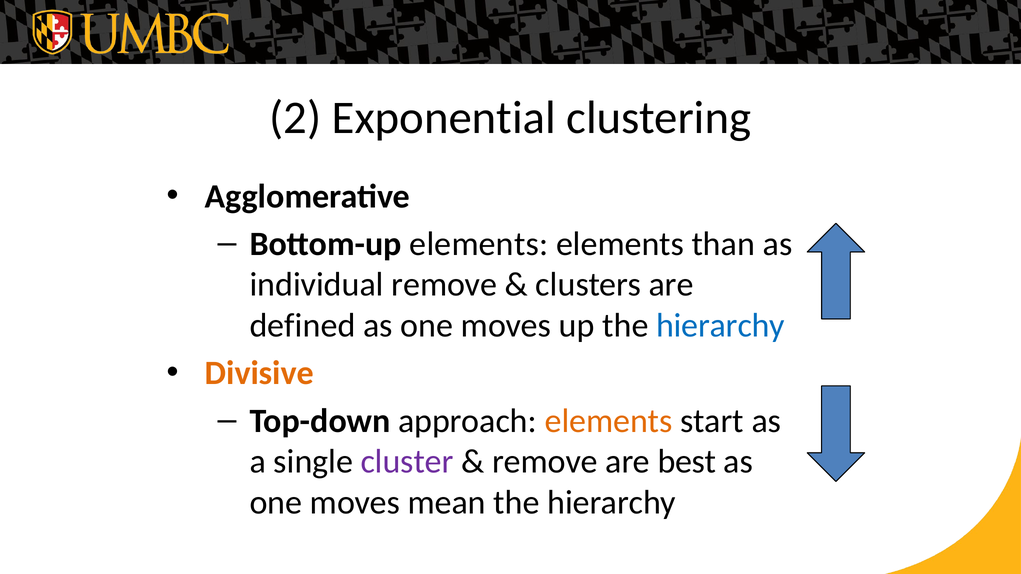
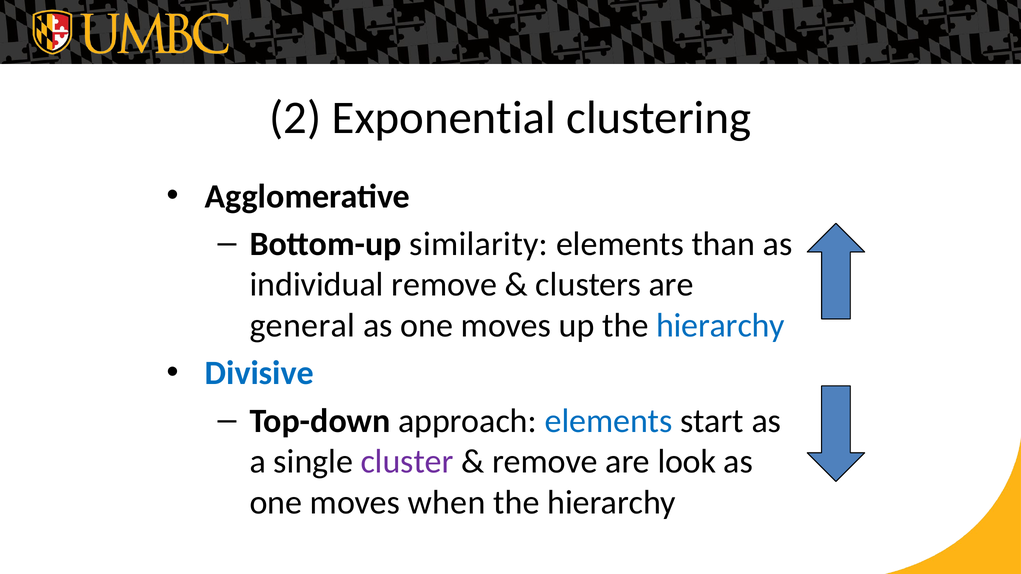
Bottom-up elements: elements -> similarity (479, 244)
defined: defined -> general (302, 326)
Divisive colour: orange -> blue (259, 373)
elements colour: orange -> blue (609, 421)
best: best -> look (687, 462)
mean: mean -> when (447, 503)
